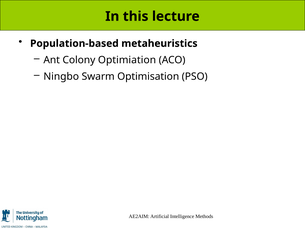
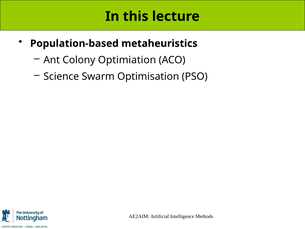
Ningbo: Ningbo -> Science (61, 76)
